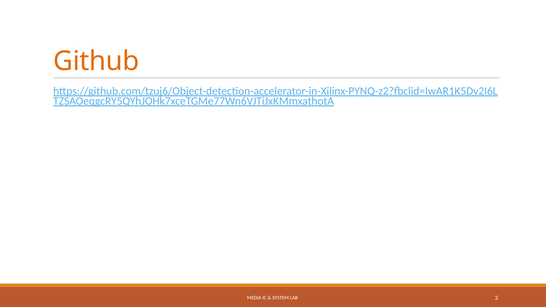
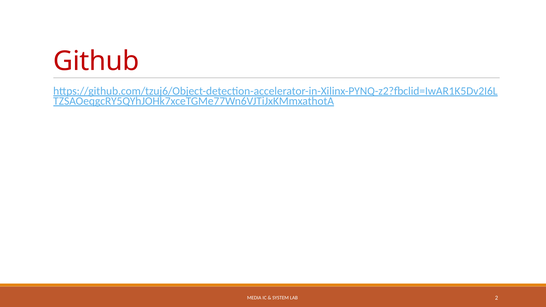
Github colour: orange -> red (96, 61)
